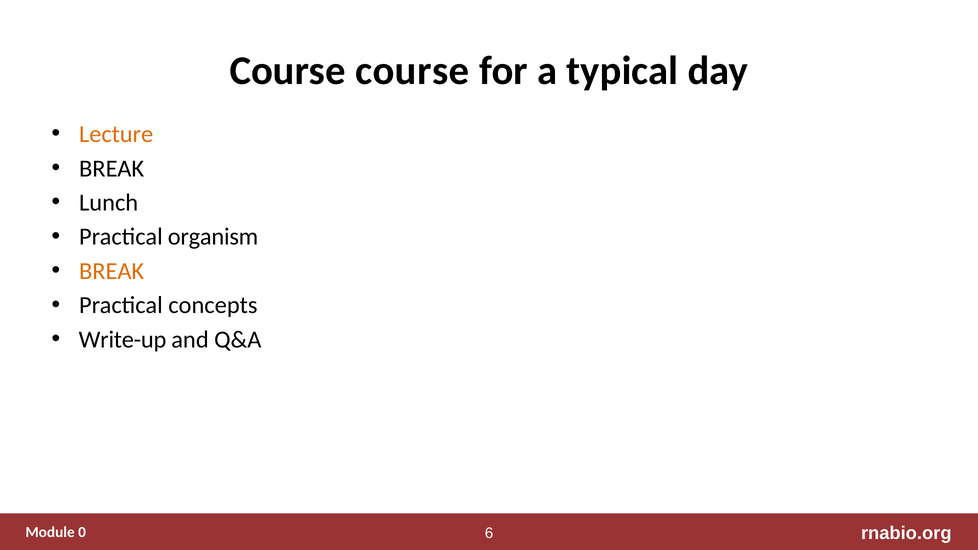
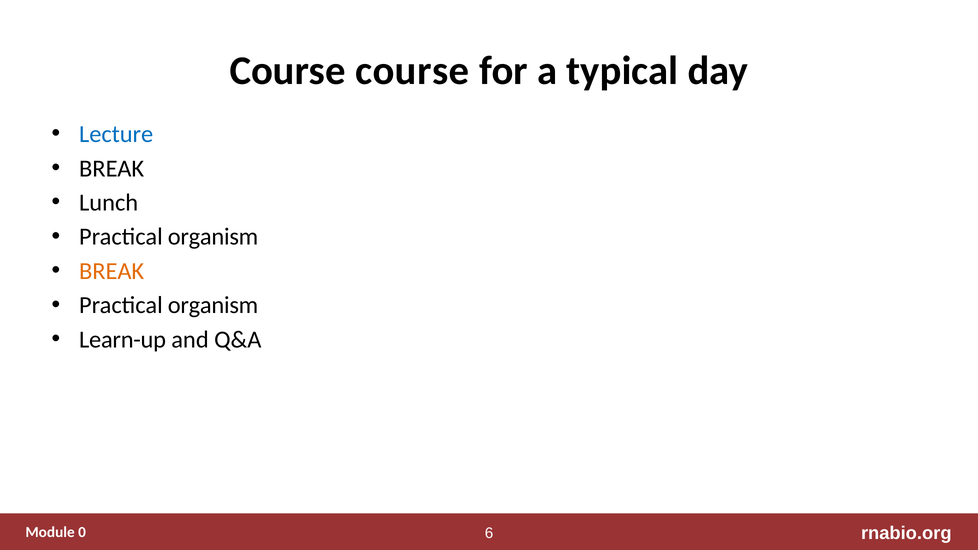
Lecture colour: orange -> blue (116, 134)
concepts: concepts -> organism (213, 305)
Write-up: Write-up -> Learn-up (123, 340)
